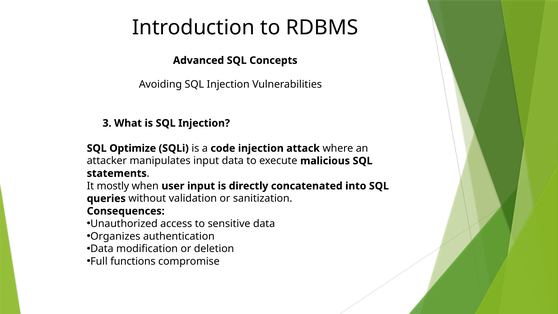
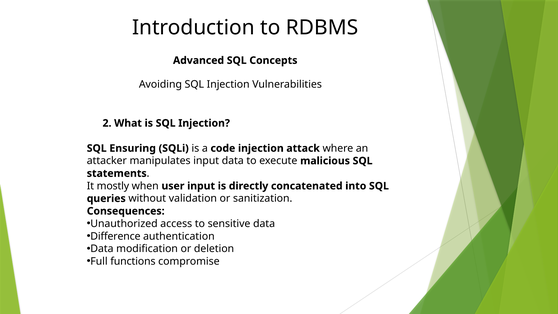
3: 3 -> 2 (107, 123)
Optimize: Optimize -> Ensuring (133, 148)
Organizes: Organizes -> Difference (115, 236)
